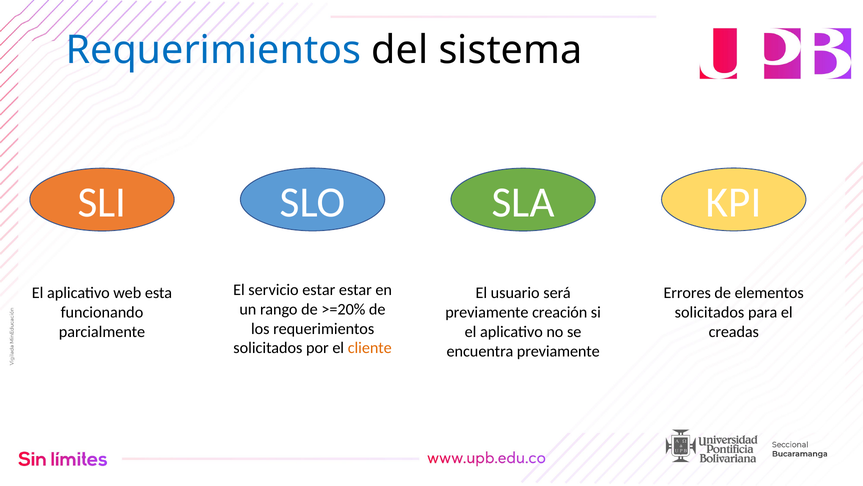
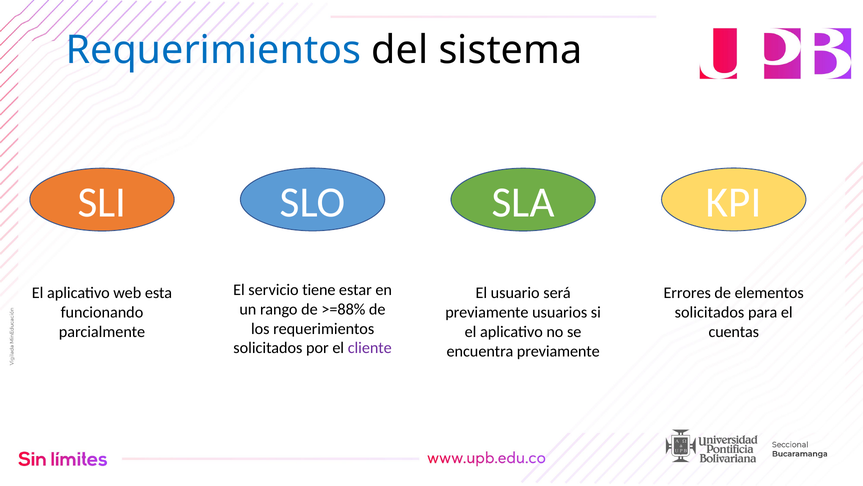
servicio estar: estar -> tiene (319, 289)
>=20%: >=20% -> >=88% (343, 309)
creación: creación -> usuarios (560, 312)
creadas: creadas -> cuentas (734, 332)
cliente colour: orange -> purple (370, 348)
